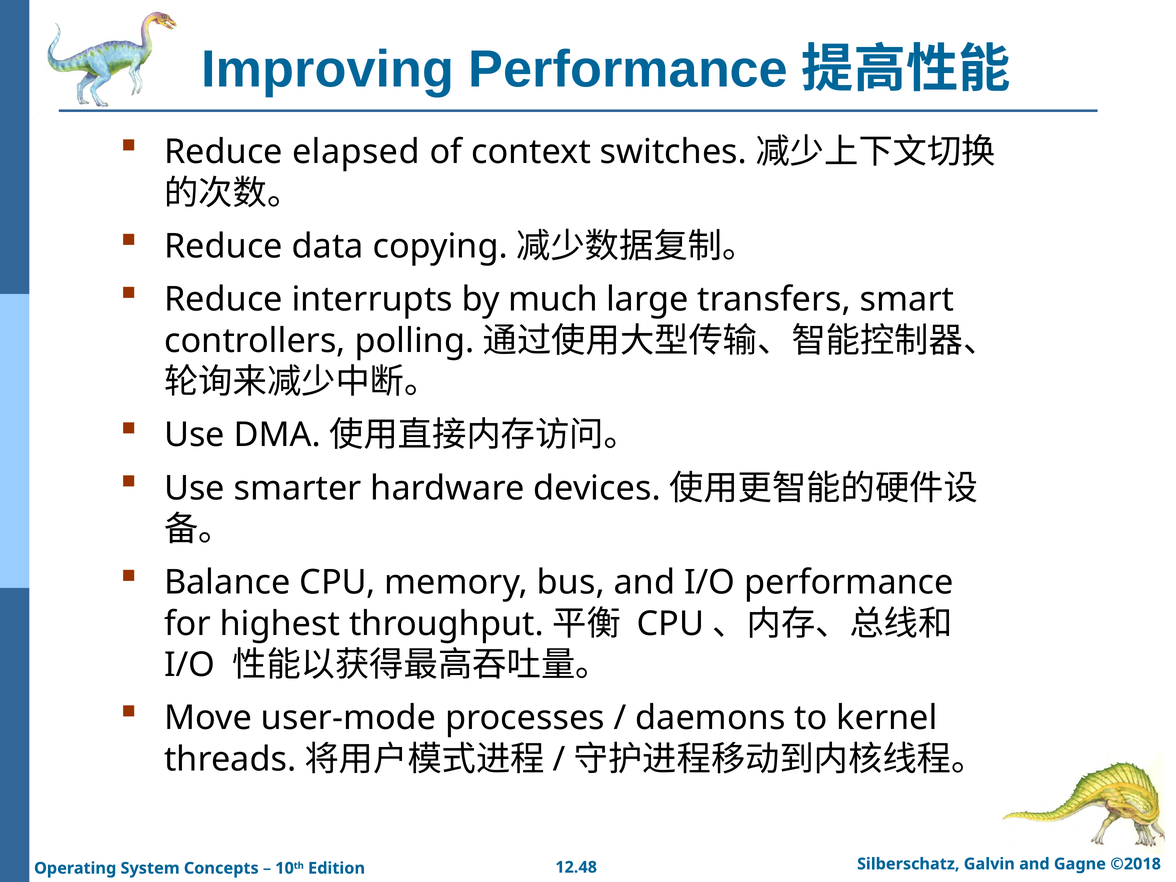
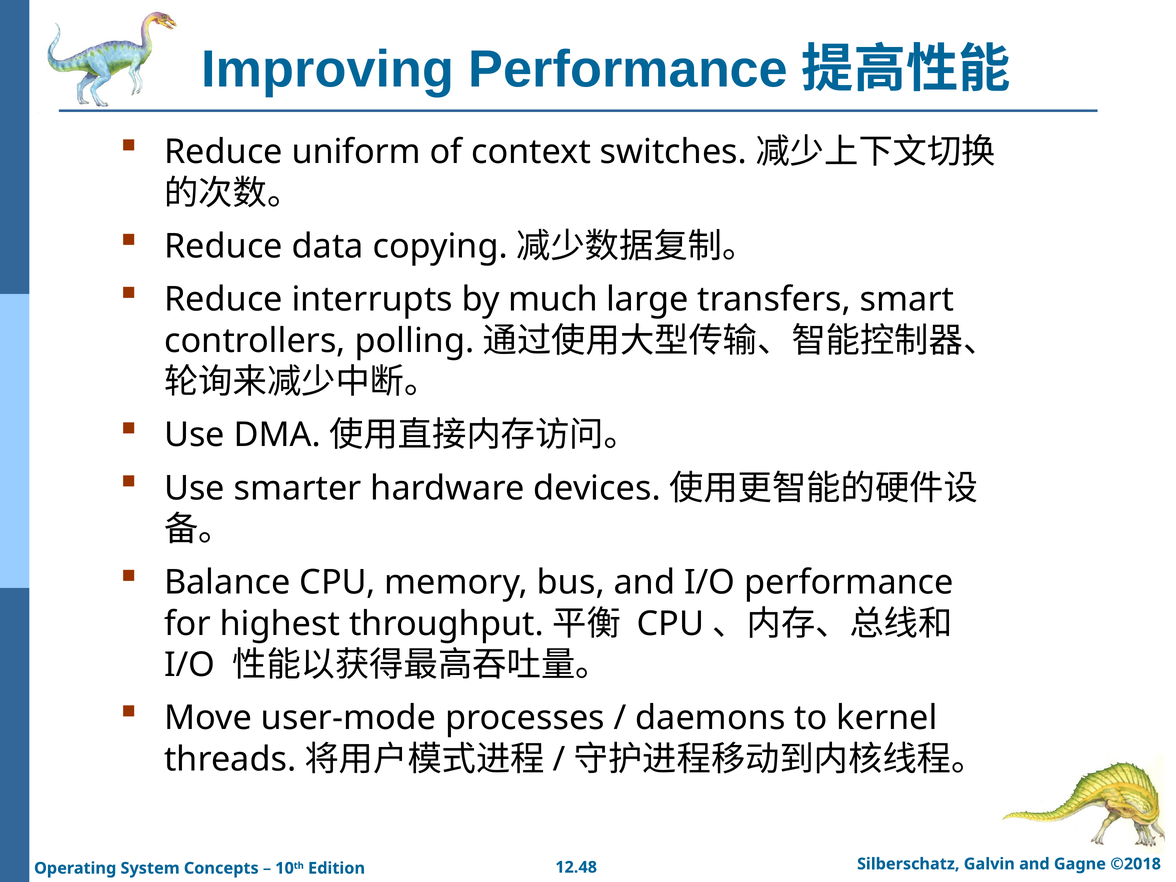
elapsed: elapsed -> uniform (356, 152)
